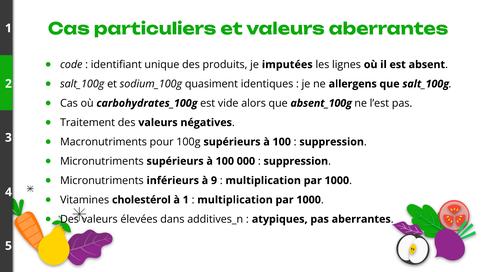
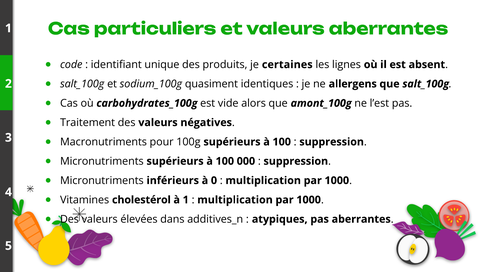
imputées: imputées -> certaines (287, 65)
absent_100g: absent_100g -> amont_100g (321, 103)
9: 9 -> 0 (214, 180)
